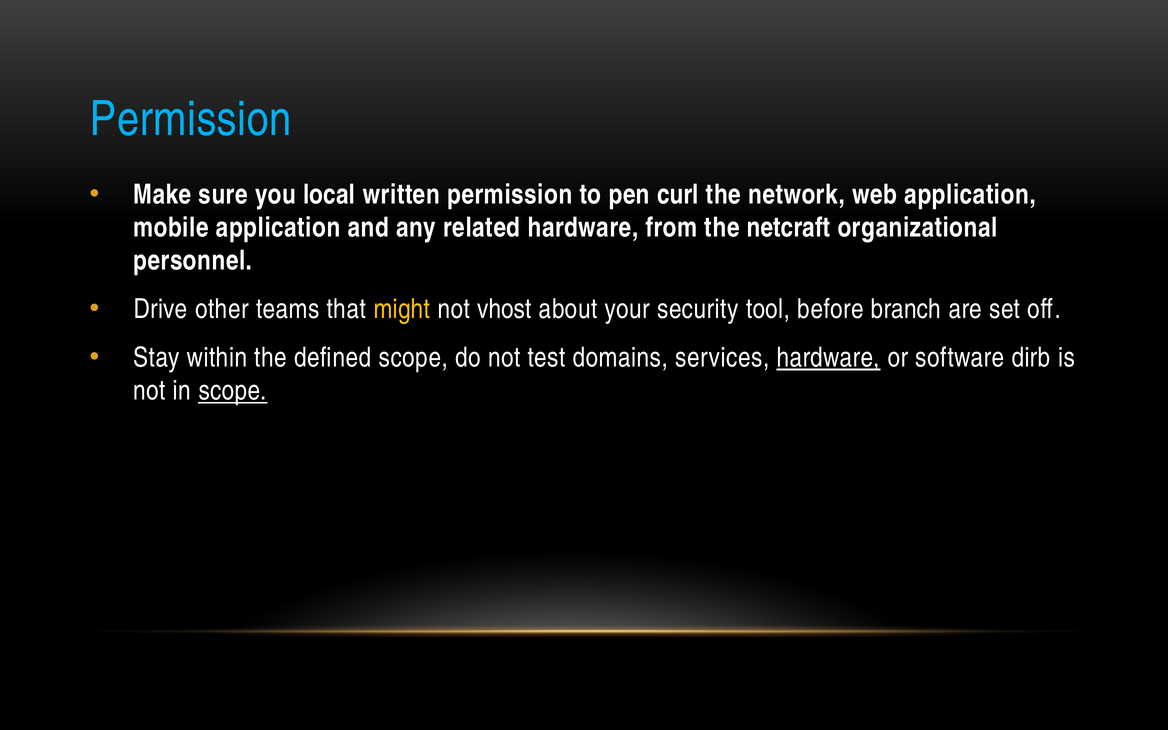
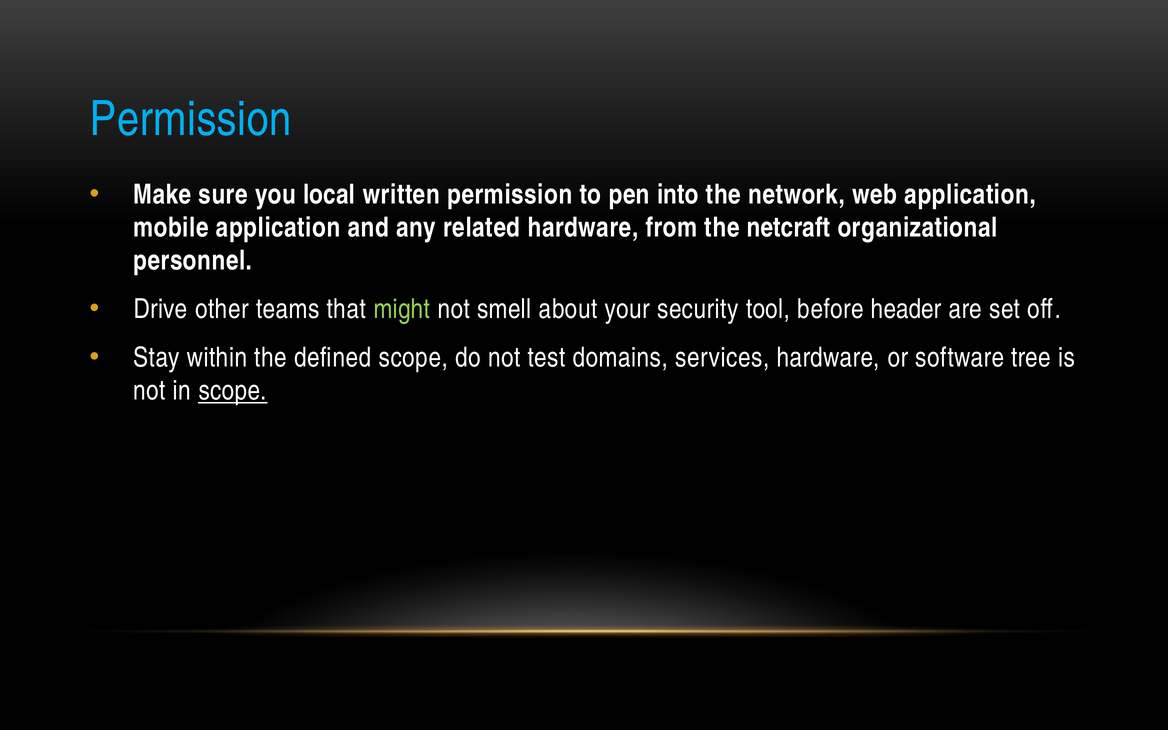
curl: curl -> into (678, 195)
might colour: yellow -> light green (402, 309)
vhost: vhost -> smell (504, 309)
branch: branch -> header (906, 309)
hardware underline: present -> none (828, 358)
dirb: dirb -> tree (1031, 358)
